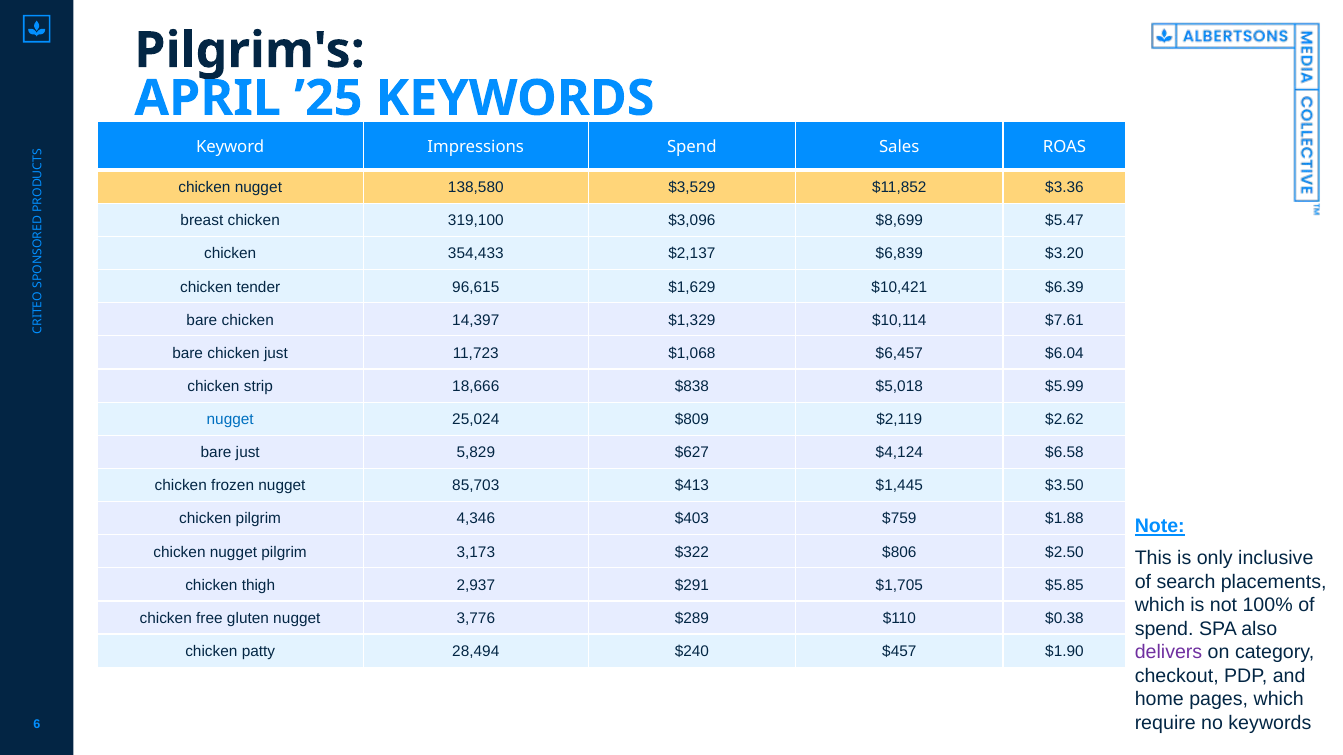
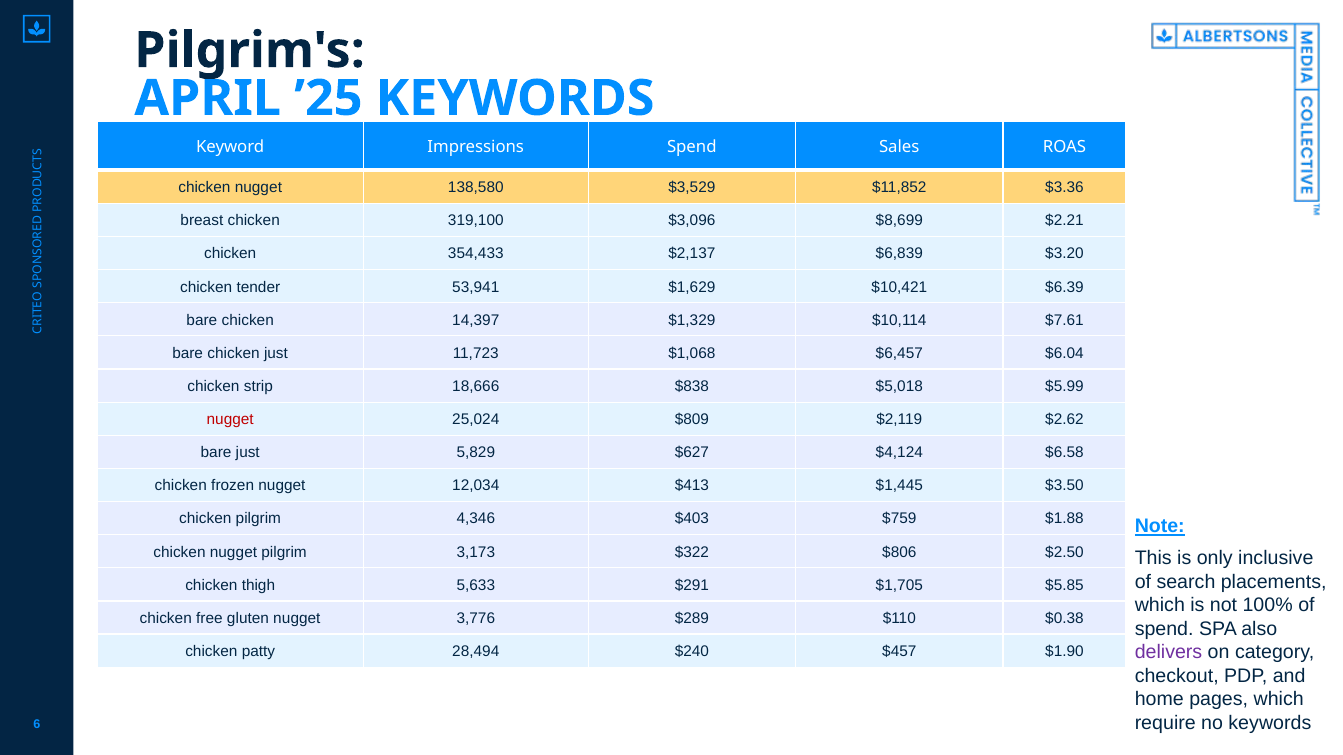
$5.47: $5.47 -> $2.21 (1065, 221)
96,615: 96,615 -> 53,941 (476, 287)
nugget colour: blue -> red (230, 420)
85,703: 85,703 -> 12,034 (476, 486)
2,937: 2,937 -> 5,633 (476, 585)
